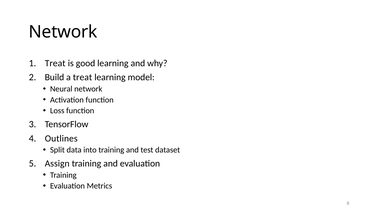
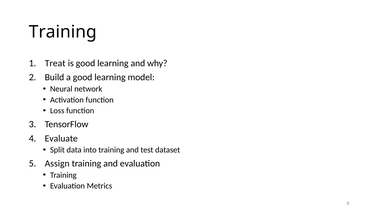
Network: Network -> Training (63, 32)
a treat: treat -> good (83, 77)
Outlines: Outlines -> Evaluate (61, 138)
